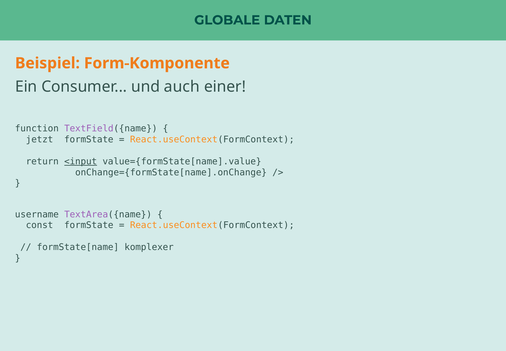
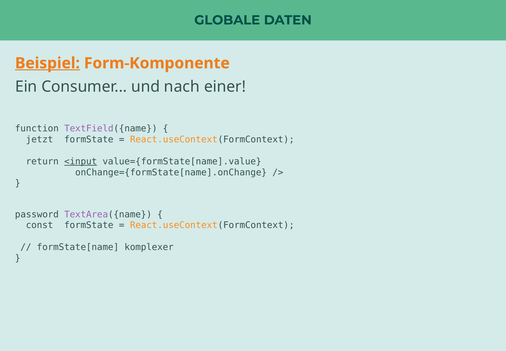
Beispiel underline: none -> present (47, 63)
auch: auch -> nach (182, 86)
username: username -> password (37, 214)
